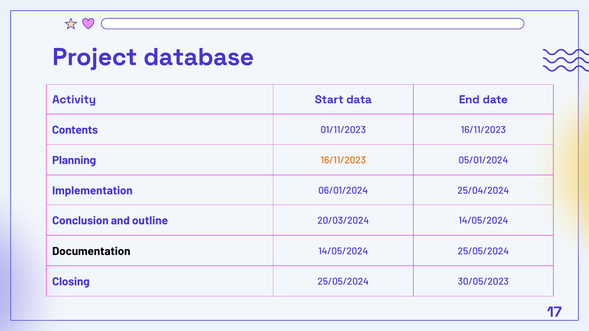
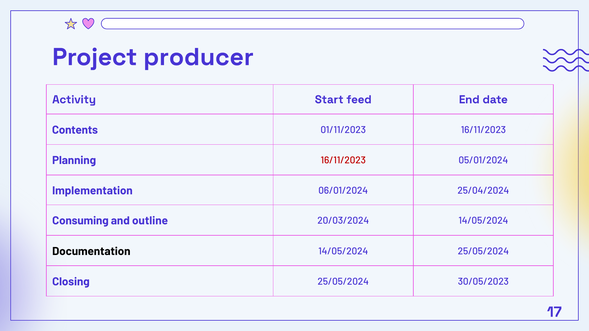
database: database -> producer (199, 57)
data: data -> feed (359, 100)
16/11/2023 colour: orange -> red (343, 161)
Conclusion: Conclusion -> Consuming (80, 221)
